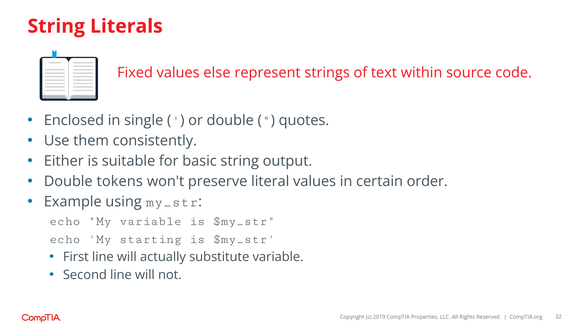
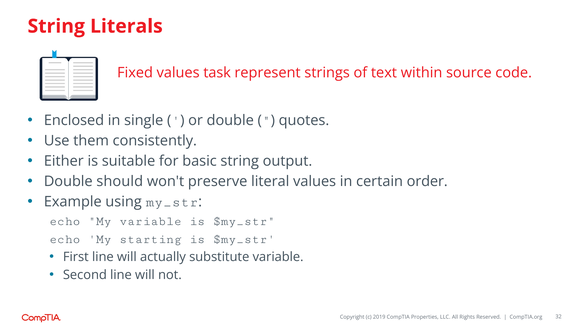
else: else -> task (217, 73)
tokens: tokens -> should (120, 181)
